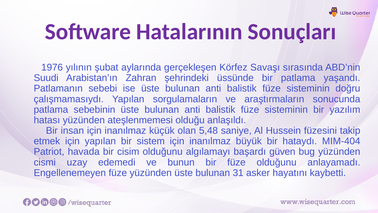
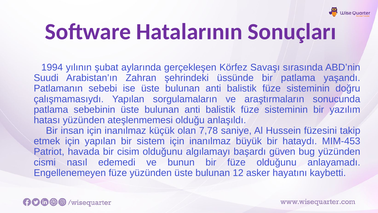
1976: 1976 -> 1994 (52, 67)
5,48: 5,48 -> 7,78 (208, 130)
MIM-404: MIM-404 -> MIM-453 (341, 141)
uzay: uzay -> nasıl (77, 162)
31: 31 -> 12 (238, 173)
